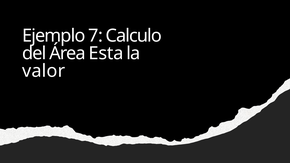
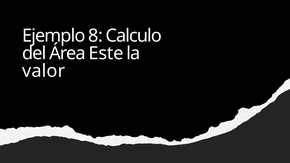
7: 7 -> 8 (96, 36)
Esta: Esta -> Este (106, 53)
